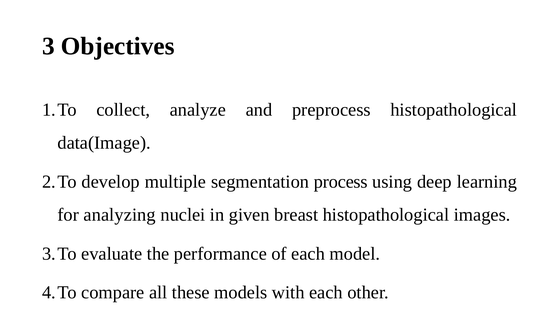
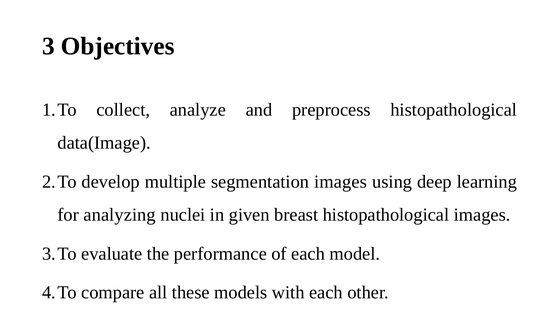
segmentation process: process -> images (341, 182)
